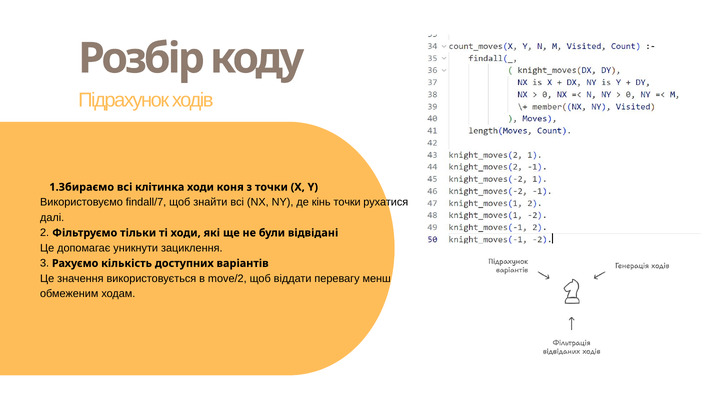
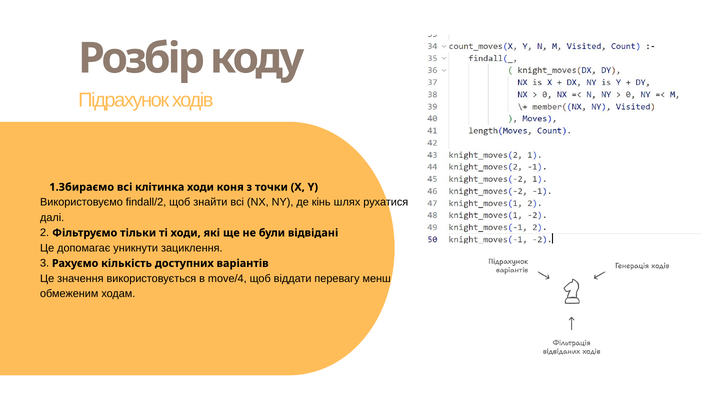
findall/7: findall/7 -> findall/2 (146, 202)
кінь точки: точки -> шлях (347, 202)
move/2: move/2 -> move/4 (227, 279)
